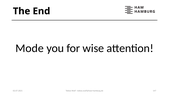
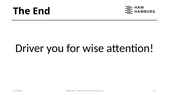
Mode: Mode -> Driver (30, 48)
